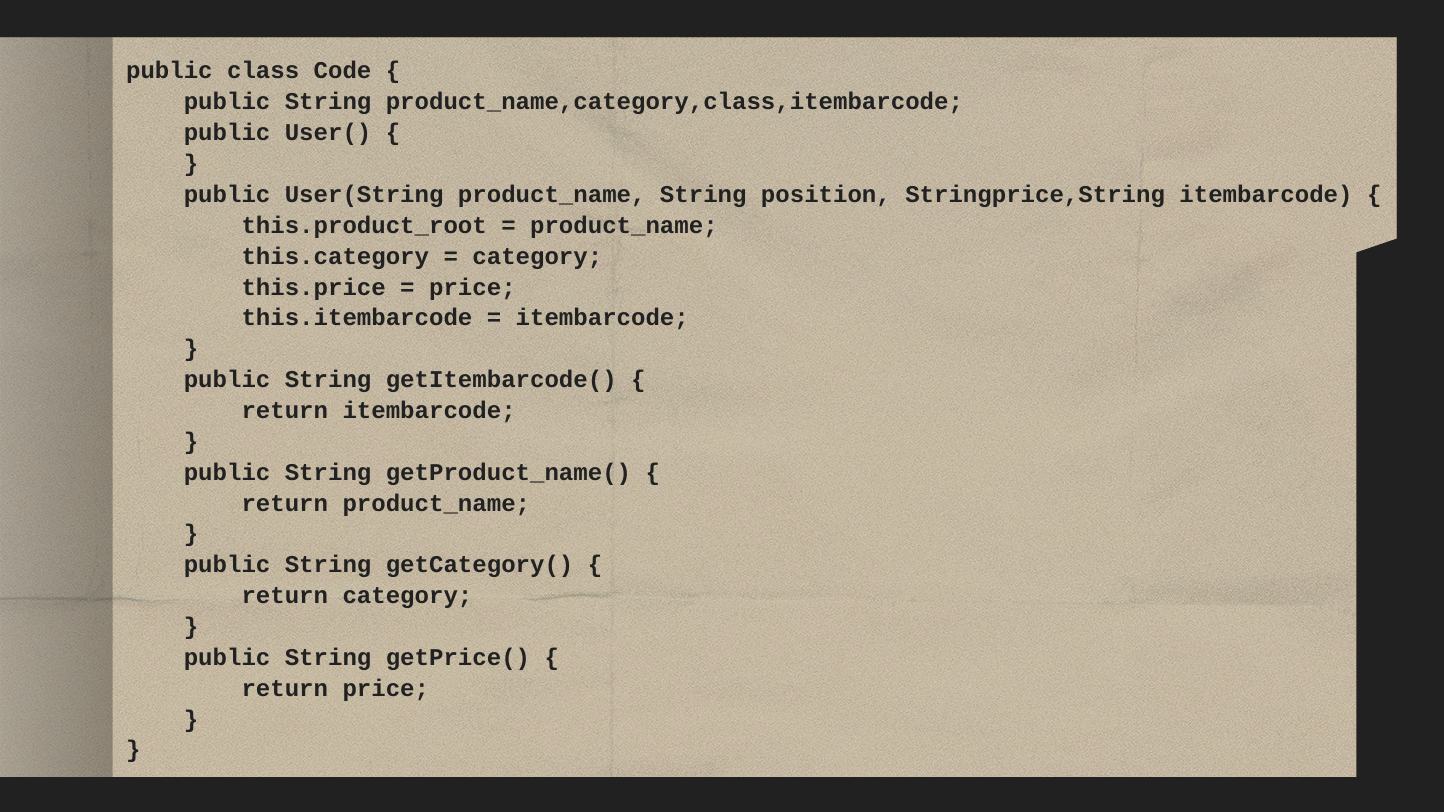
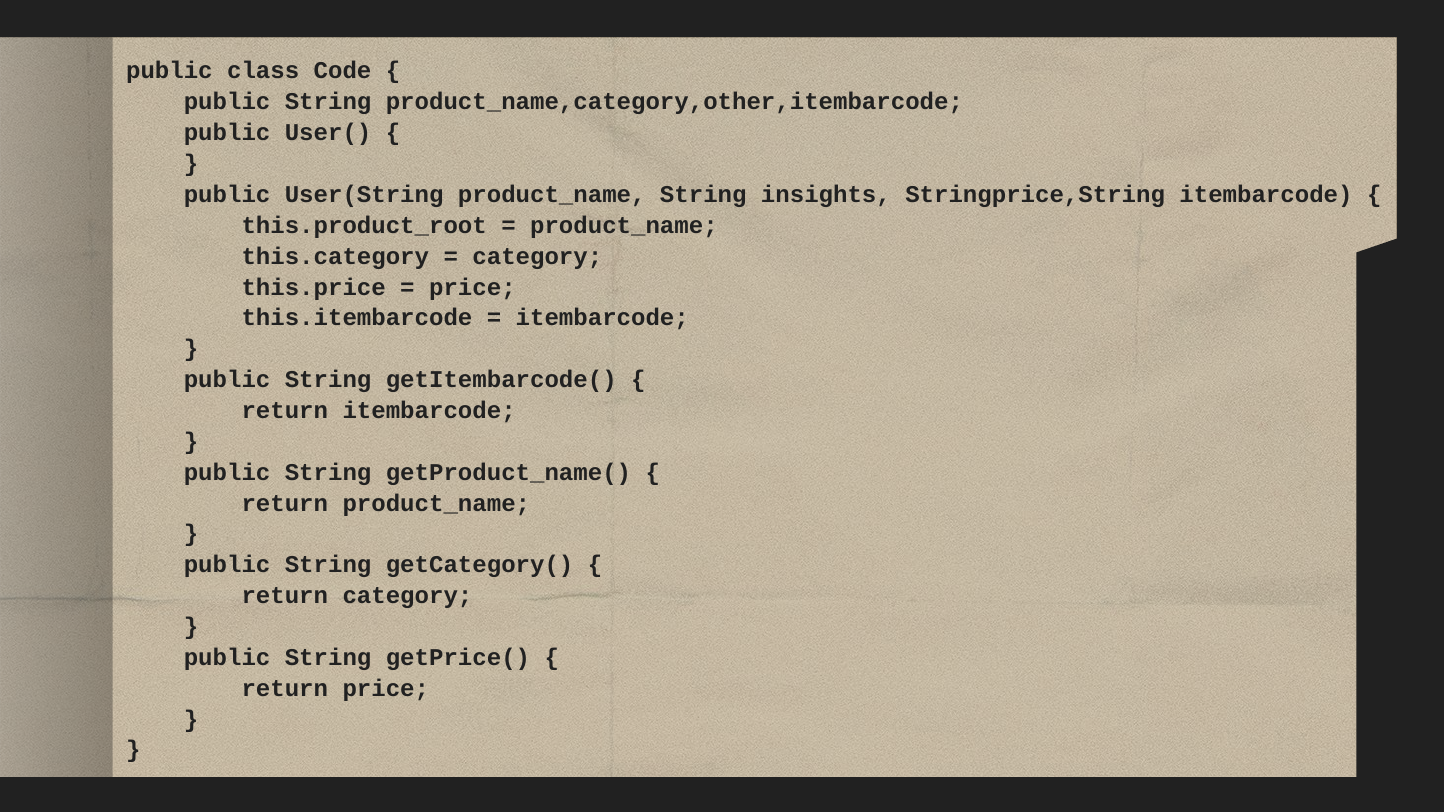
product_name,category,class,itembarcode: product_name,category,class,itembarcode -> product_name,category,other,itembarcode (674, 102)
position: position -> insights (826, 195)
